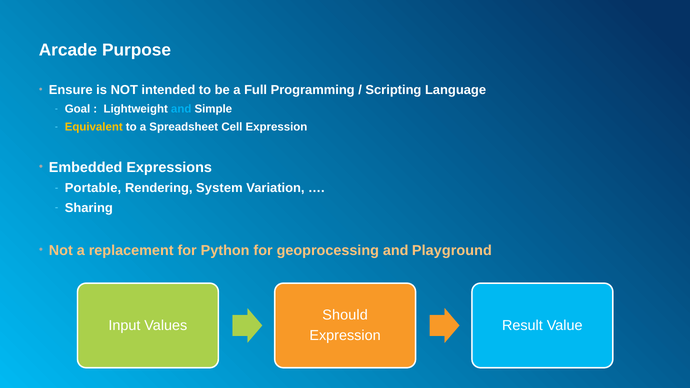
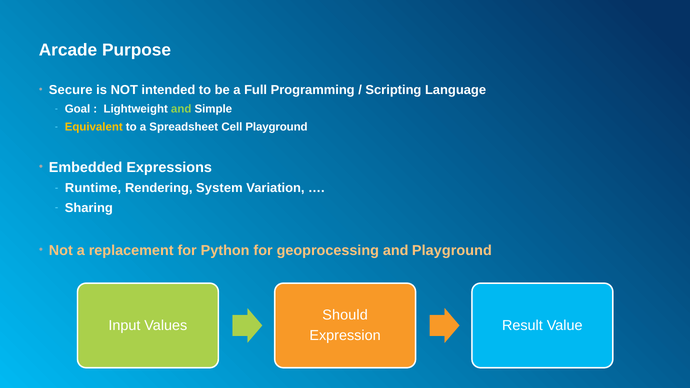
Ensure: Ensure -> Secure (71, 90)
and colour: light blue -> light green (181, 109)
Cell Expression: Expression -> Playground (276, 127)
Portable: Portable -> Runtime (93, 188)
